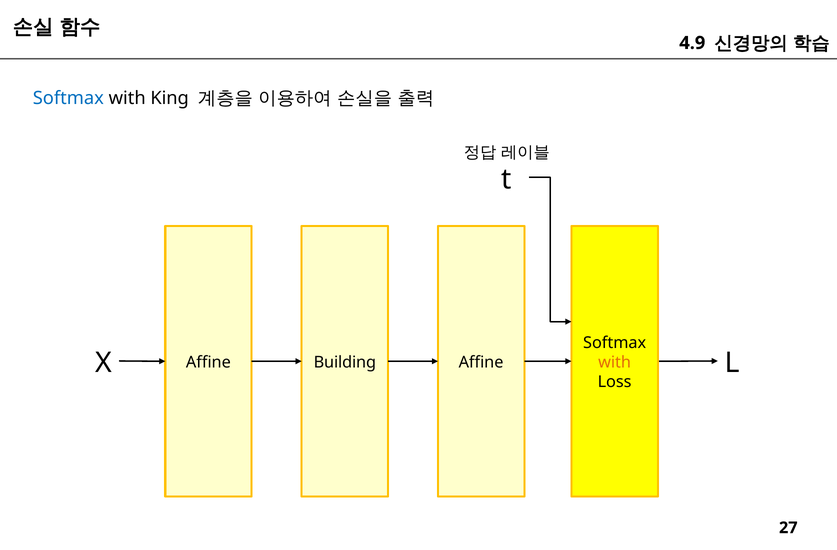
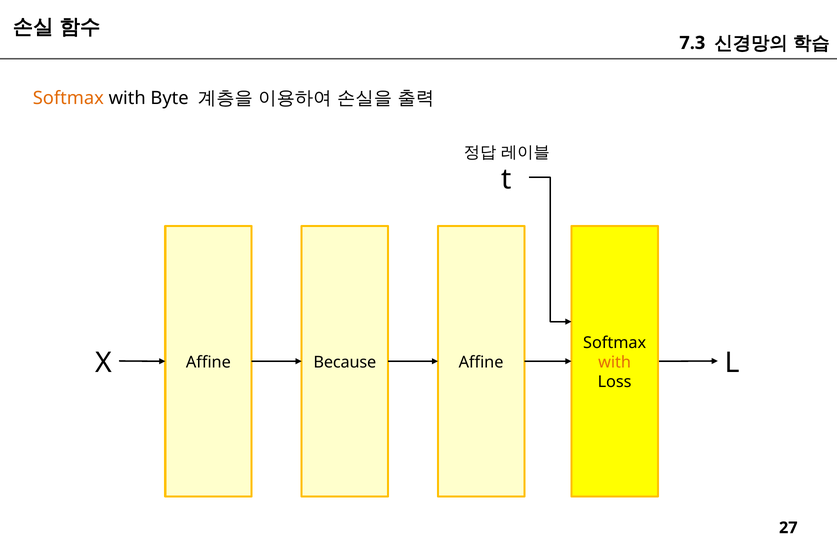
4.9: 4.9 -> 7.3 (692, 43)
Softmax colour: blue -> orange (68, 98)
King: King -> Byte (170, 98)
Building: Building -> Because (345, 362)
